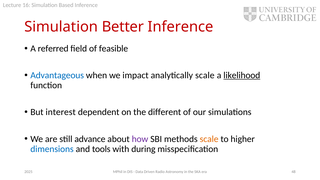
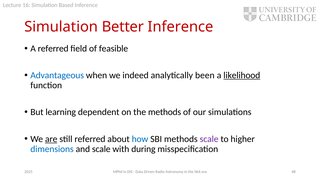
impact: impact -> indeed (136, 75)
analytically scale: scale -> been (205, 75)
interest: interest -> learning (61, 112)
the different: different -> methods (165, 112)
are underline: none -> present (51, 139)
still advance: advance -> referred (90, 139)
how colour: purple -> blue (140, 139)
scale colour: orange -> purple (209, 139)
and tools: tools -> scale (101, 149)
